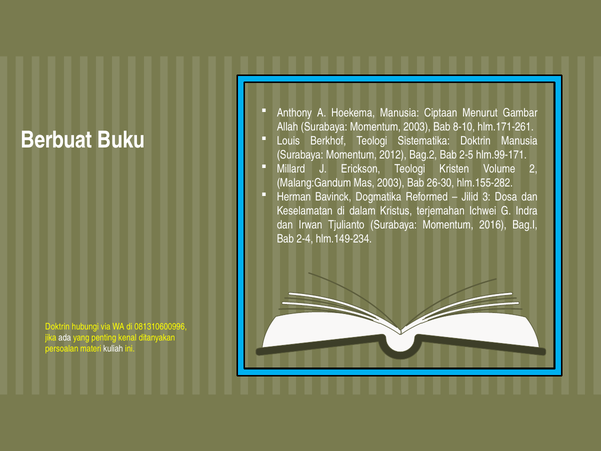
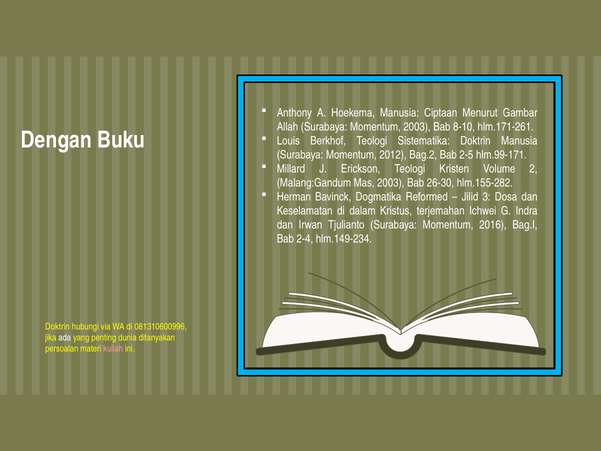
Berbuat: Berbuat -> Dengan (56, 140)
kenal: kenal -> dunia (128, 338)
kuliah colour: white -> pink (113, 349)
